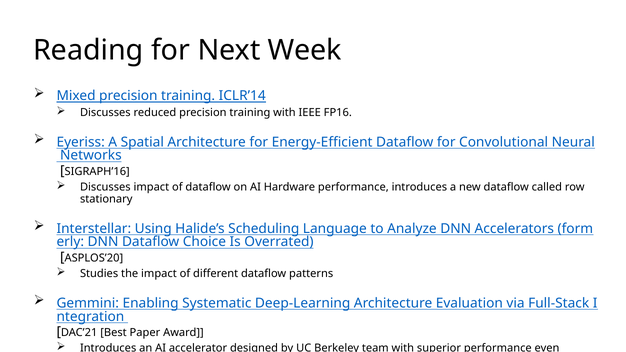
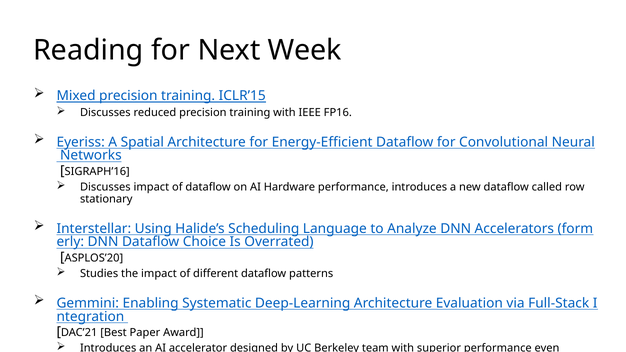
ICLR’14: ICLR’14 -> ICLR’15 (242, 96)
